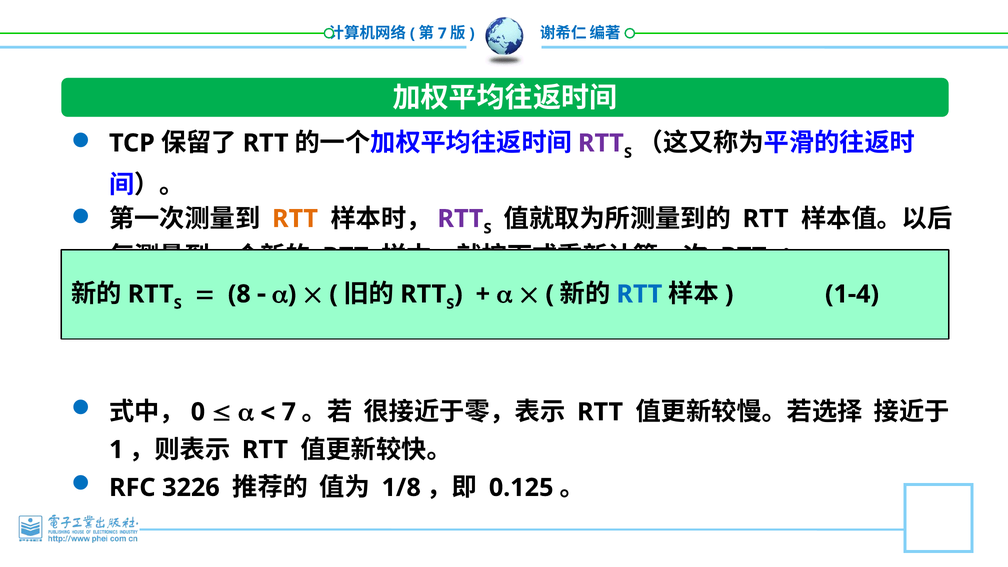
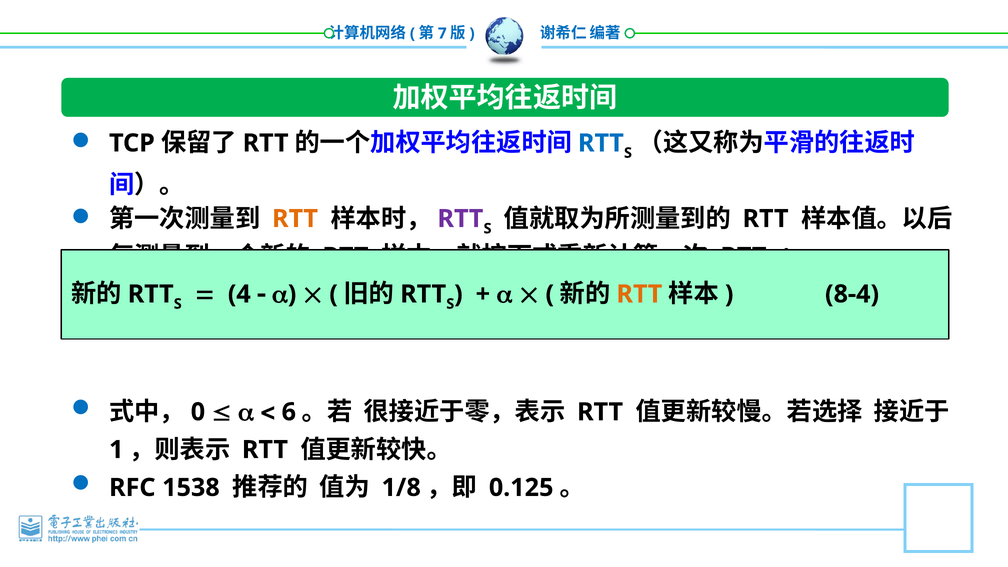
RTT colour: purple -> blue (601, 143)
8: 8 -> 4 (239, 294)
RTT colour: blue -> orange (639, 294)
1-4: 1-4 -> 8-4 (852, 294)
7: 7 -> 6 (289, 412)
3226: 3226 -> 1538 (191, 488)
